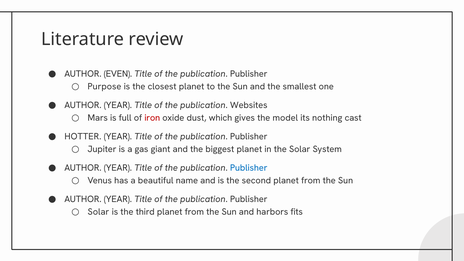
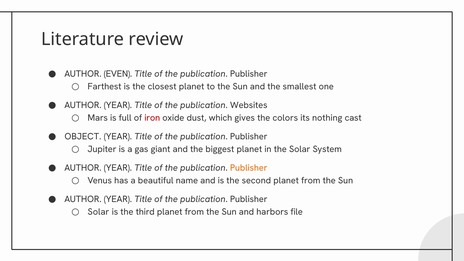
Purpose: Purpose -> Farthest (104, 86)
model: model -> colors (285, 118)
HOTTER: HOTTER -> OBJECT (83, 137)
Publisher colour: blue -> orange (249, 168)
fits: fits -> file (297, 212)
